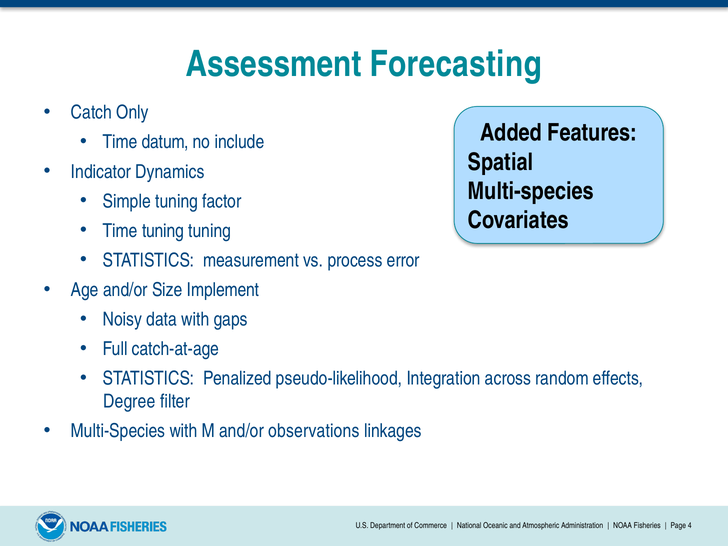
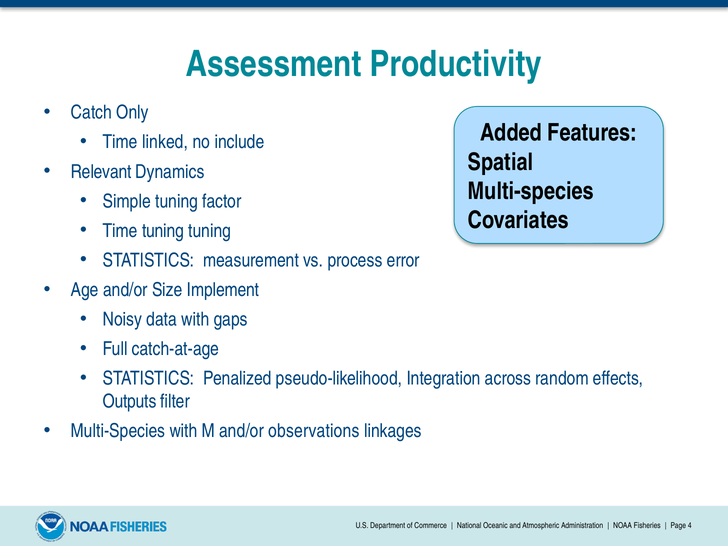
Forecasting: Forecasting -> Productivity (456, 64)
datum: datum -> linked (165, 142)
Indicator: Indicator -> Relevant (101, 172)
Degree: Degree -> Outputs (130, 401)
